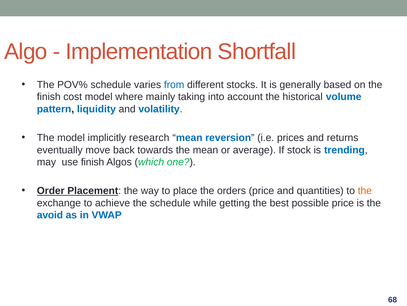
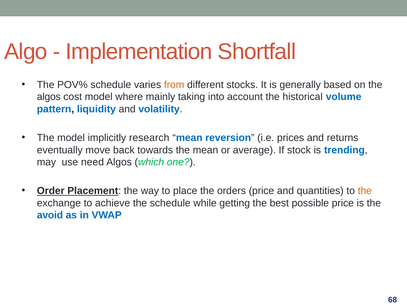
from colour: blue -> orange (174, 85)
finish: finish -> algos (49, 97)
use finish: finish -> need (92, 162)
